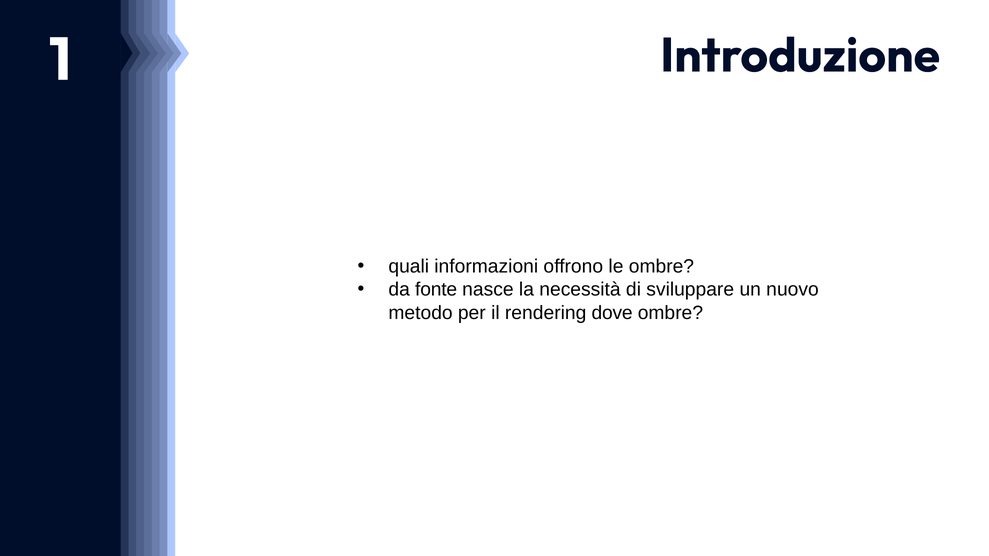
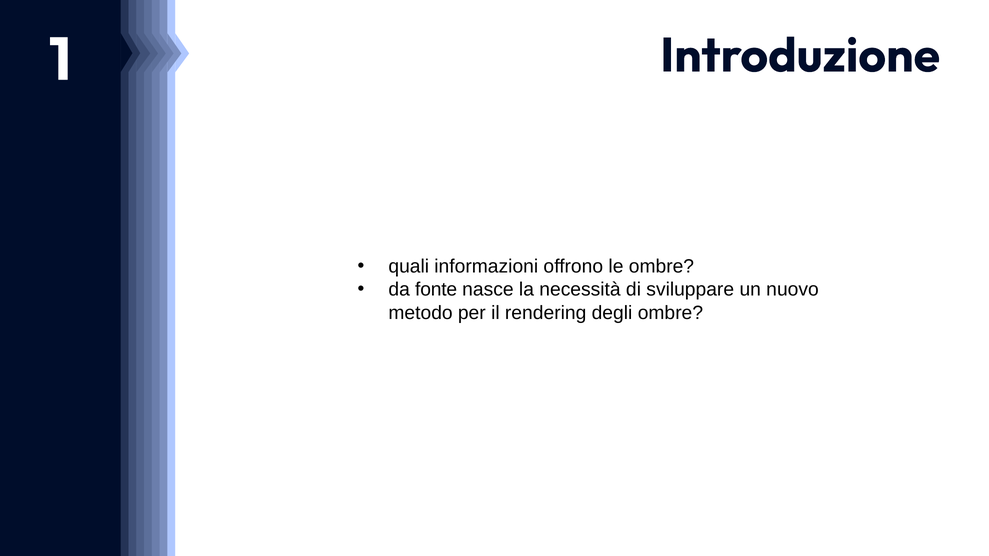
dove: dove -> degli (612, 313)
